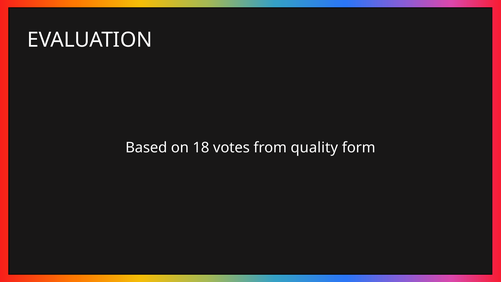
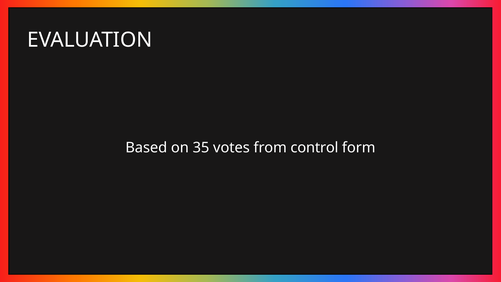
18: 18 -> 35 (201, 148)
quality: quality -> control (314, 148)
